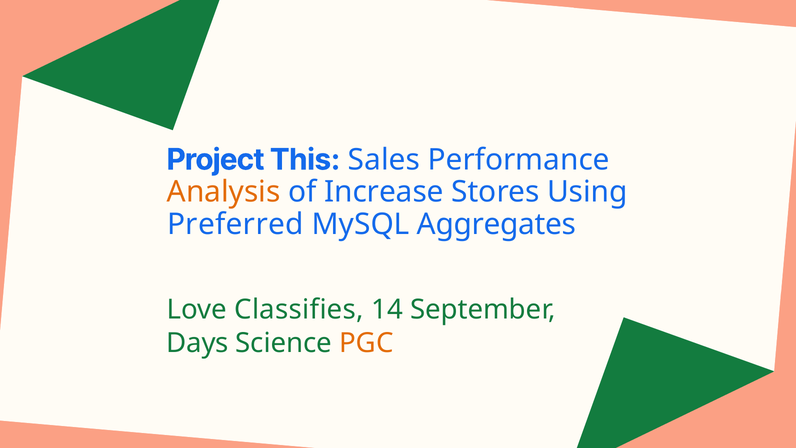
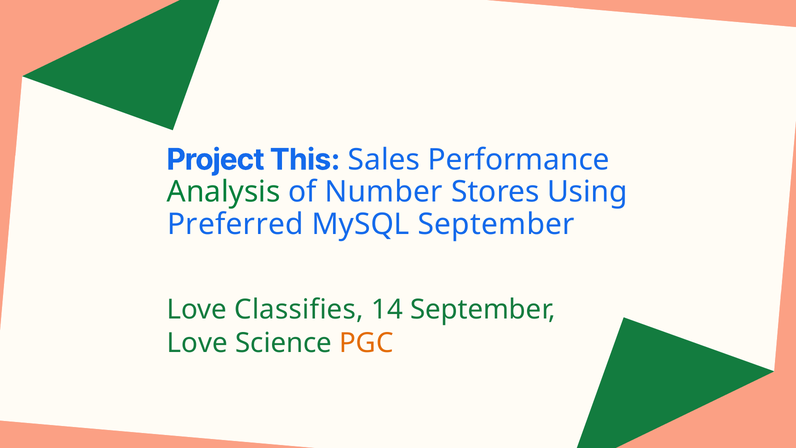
Analysis colour: orange -> green (224, 192)
Increase: Increase -> Number (384, 192)
MySQL Aggregates: Aggregates -> September (496, 224)
Days: Days -> Love (197, 343)
